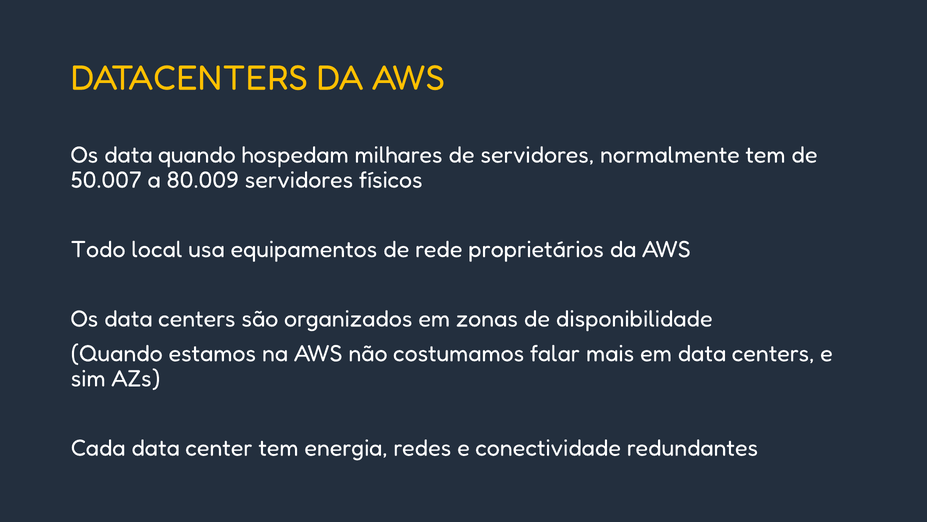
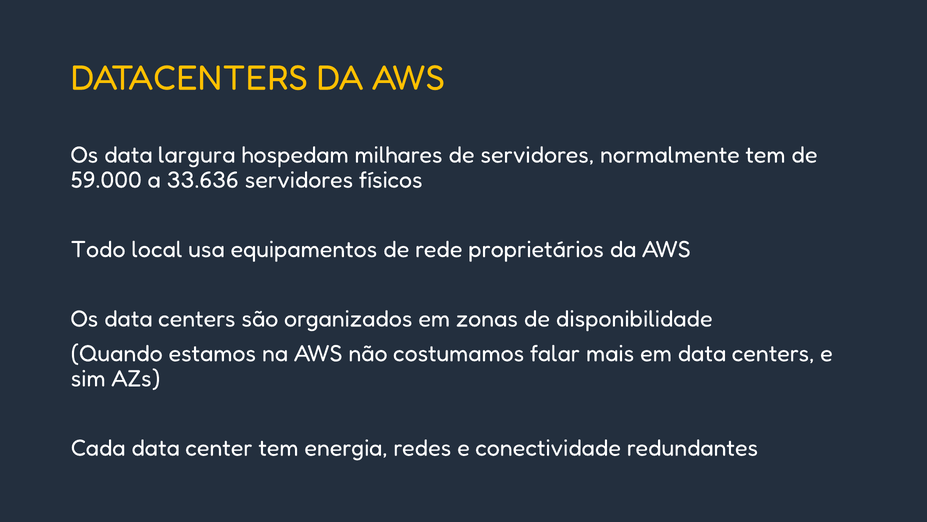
data quando: quando -> largura (197, 155)
50.007: 50.007 -> 59.000 (106, 180)
80.009: 80.009 -> 33.636 (203, 180)
